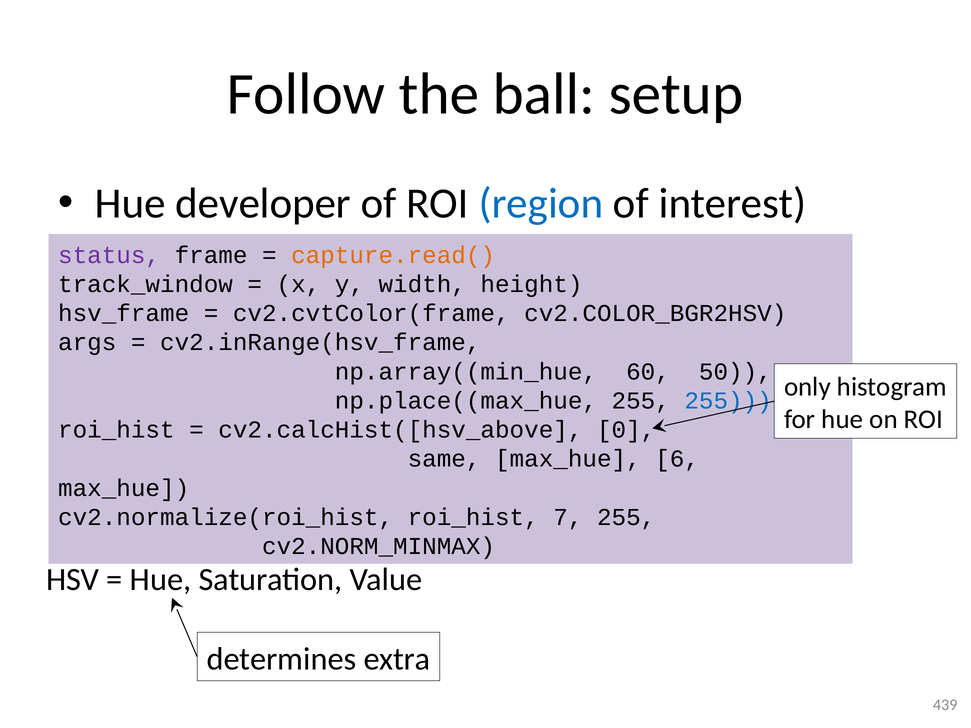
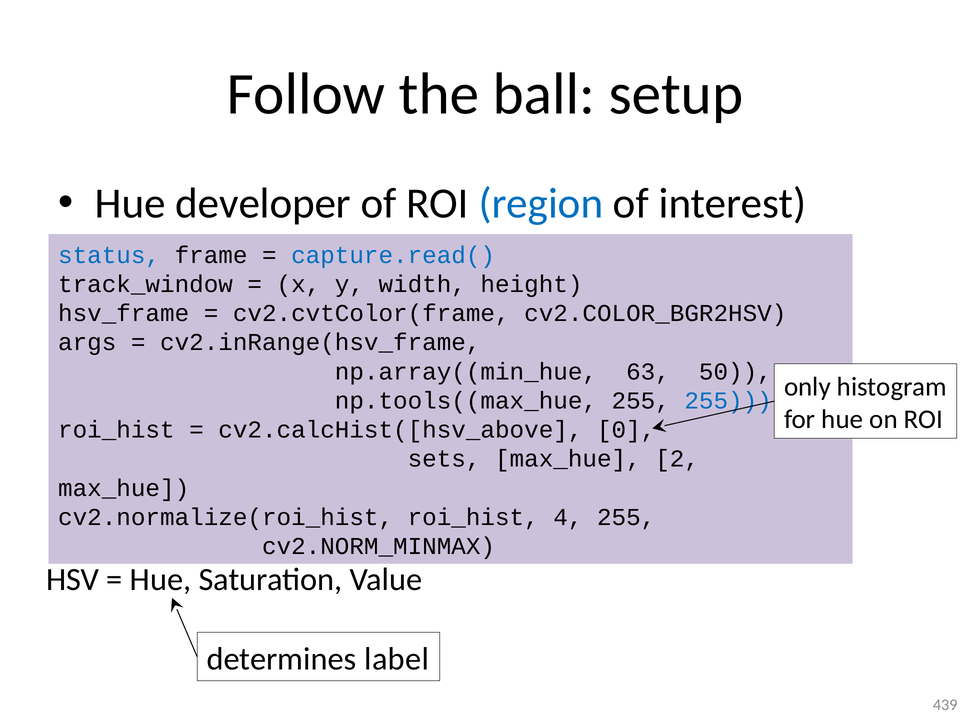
status colour: purple -> blue (109, 255)
capture.read( colour: orange -> blue (393, 255)
60: 60 -> 63 (648, 372)
np.place((max_hue: np.place((max_hue -> np.tools((max_hue (466, 401)
same: same -> sets (444, 459)
6: 6 -> 2 (677, 459)
7: 7 -> 4 (568, 517)
extra: extra -> label (397, 659)
